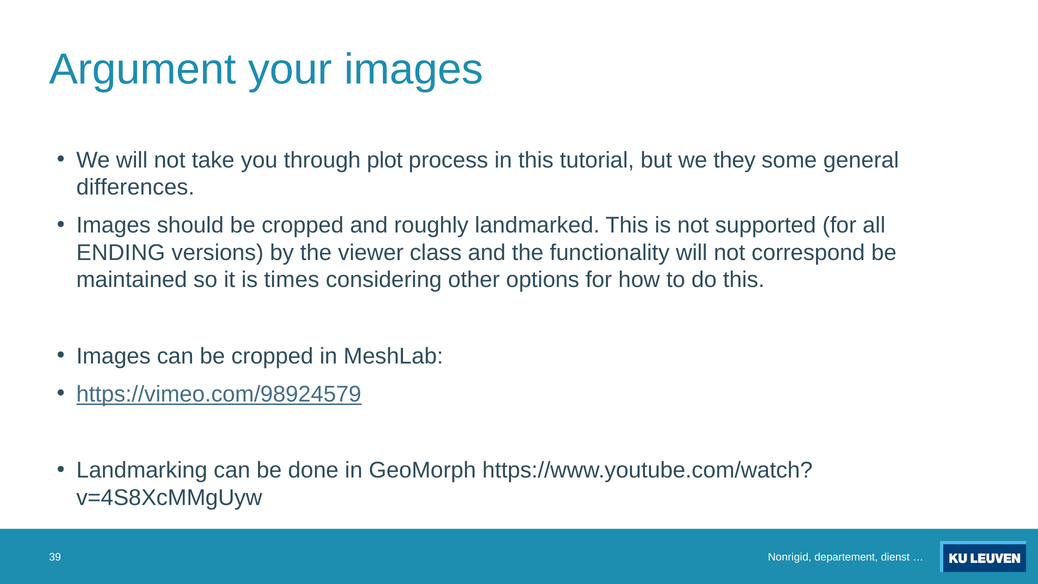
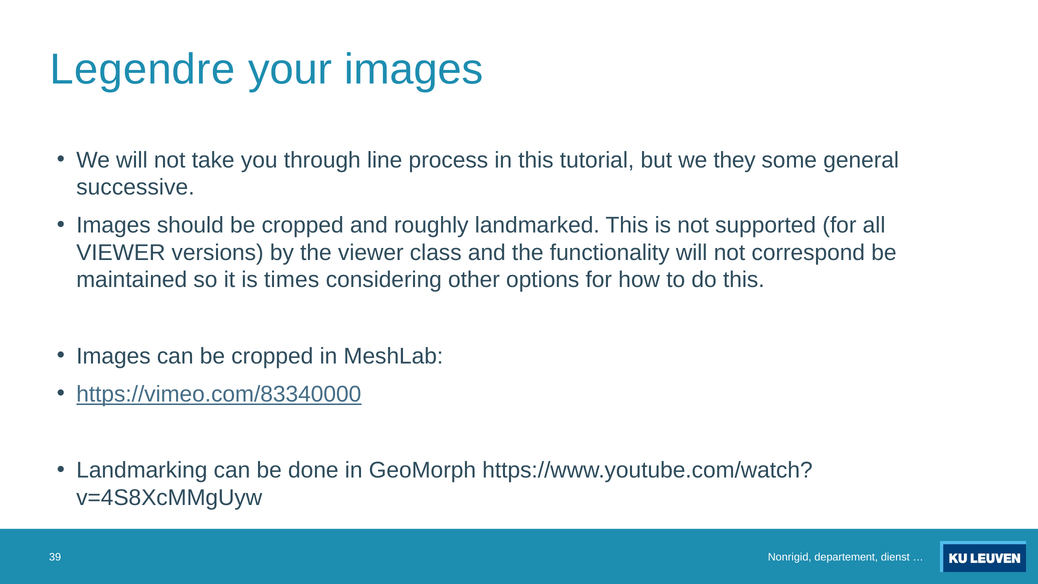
Argument: Argument -> Legendre (142, 70)
plot: plot -> line (385, 160)
differences: differences -> successive (135, 187)
ENDING: ENDING -> VIEWER (121, 253)
https://vimeo.com/98924579: https://vimeo.com/98924579 -> https://vimeo.com/83340000 (219, 394)
